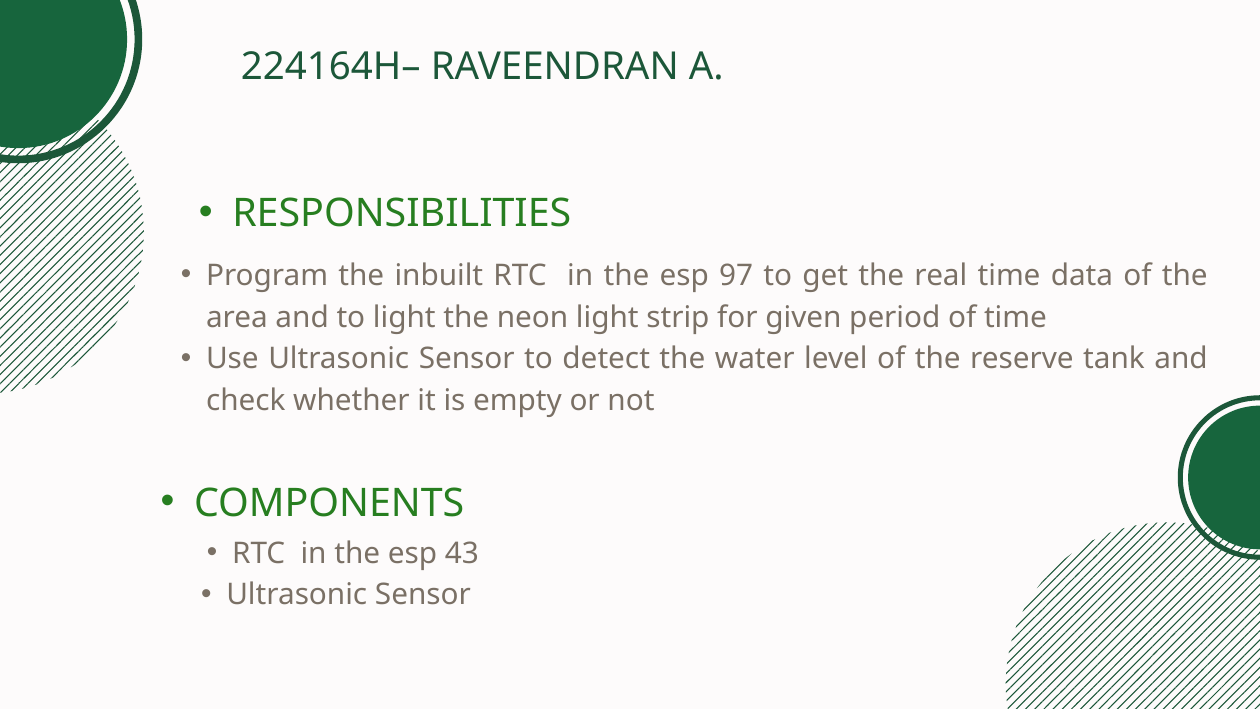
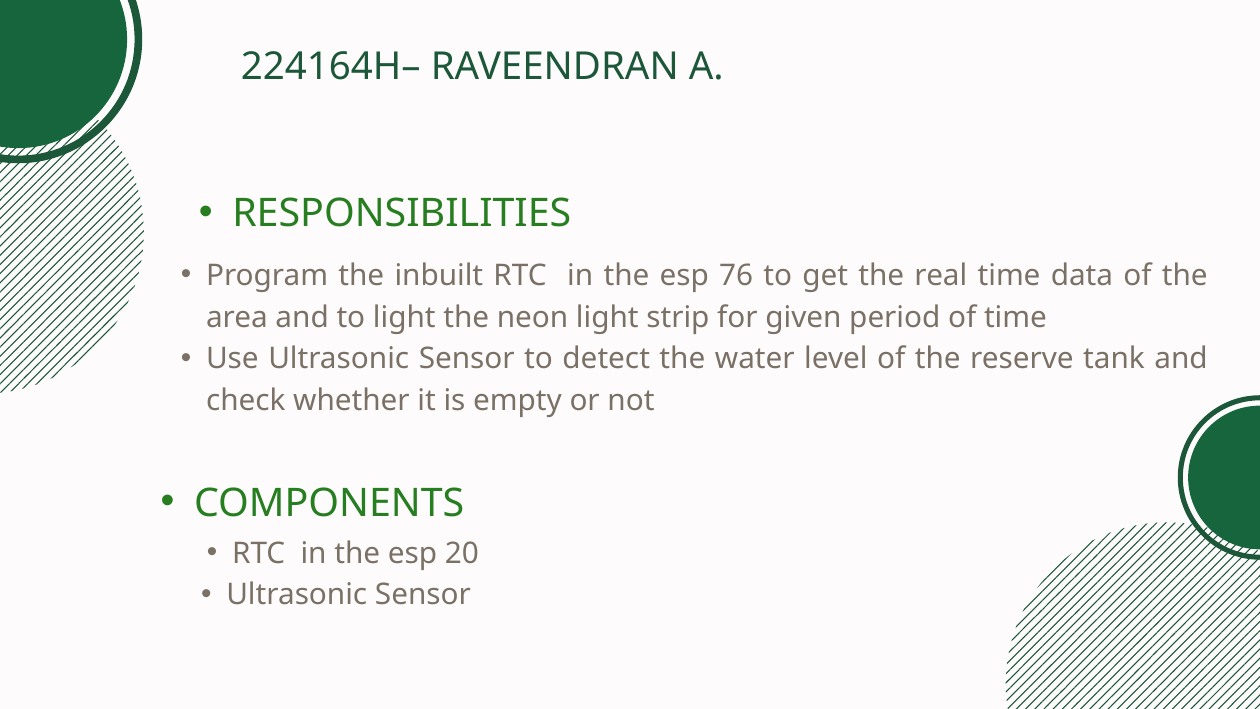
97: 97 -> 76 (736, 276)
43: 43 -> 20 (462, 553)
